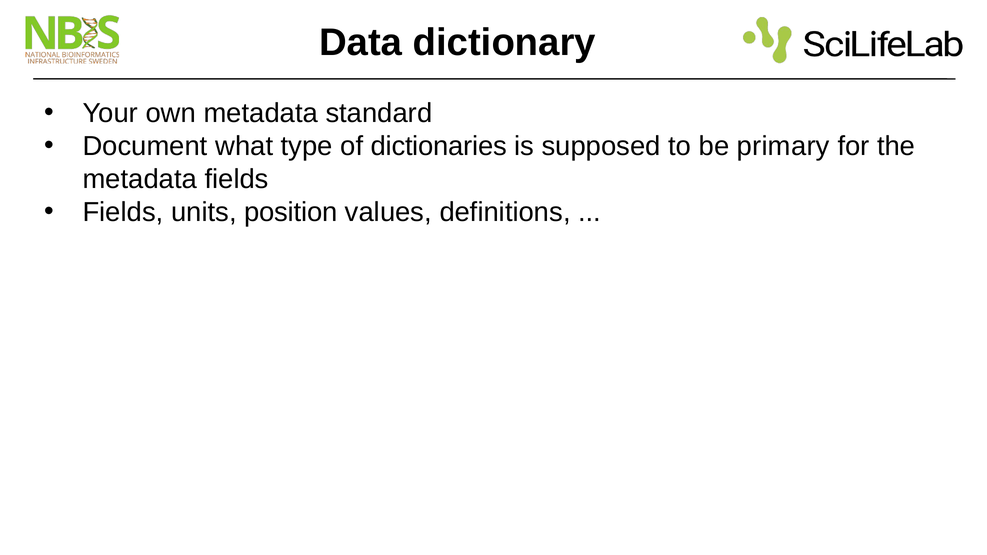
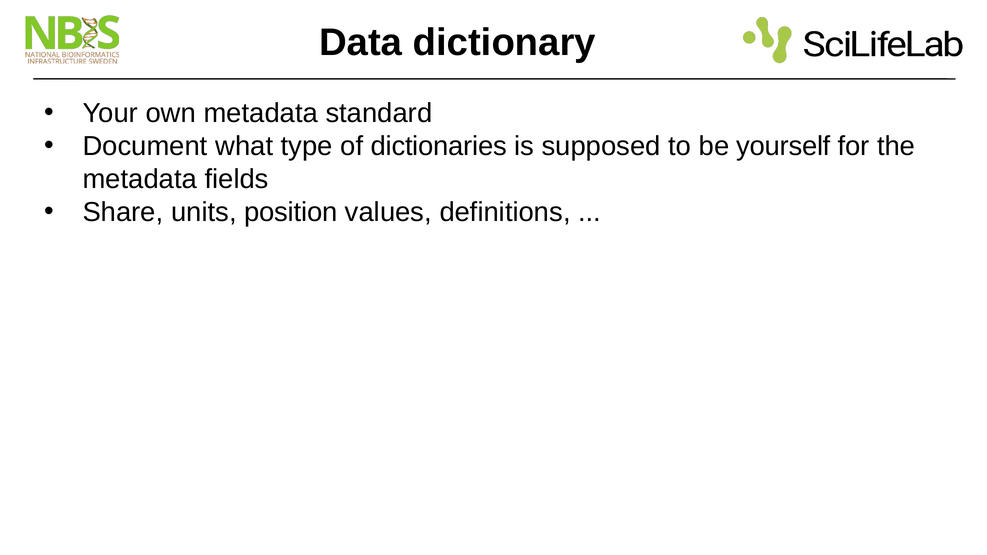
primary: primary -> yourself (783, 146)
Fields: Fields -> Share (123, 212)
